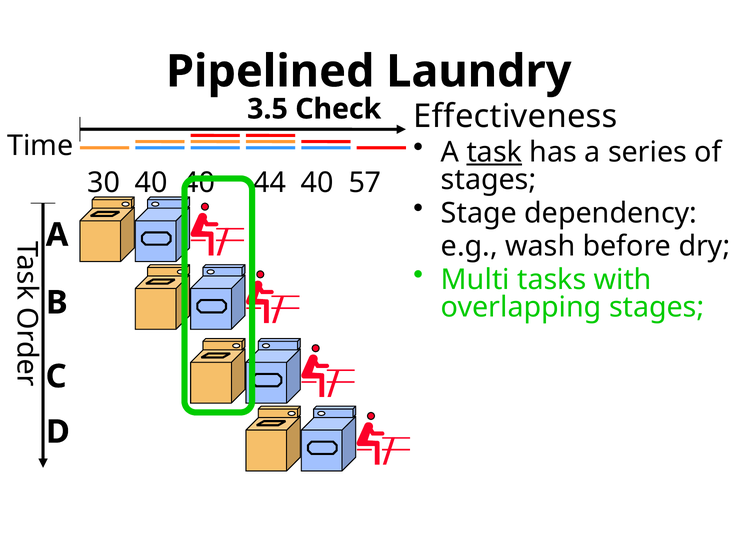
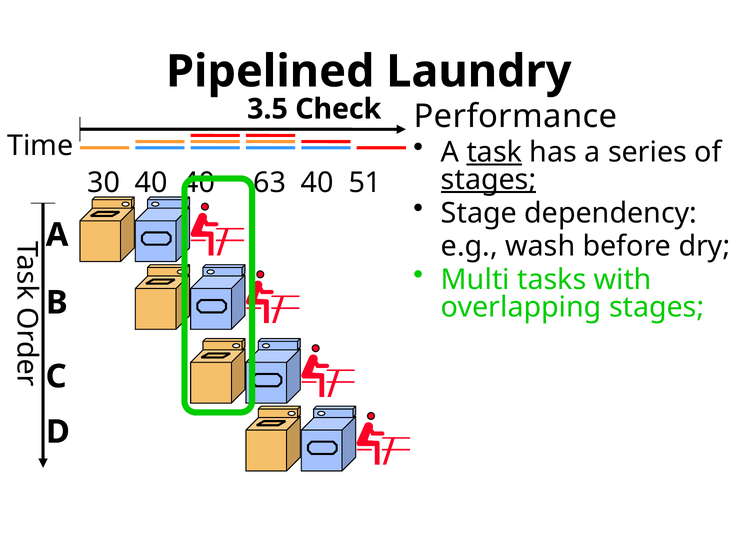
Effectiveness: Effectiveness -> Performance (515, 116)
stages underline: none -> present (489, 180)
44: 44 -> 63 (270, 183)
57: 57 -> 51 (365, 183)
